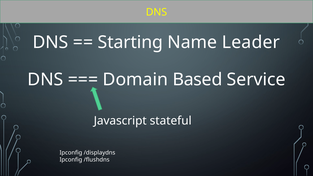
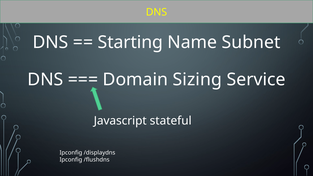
Leader: Leader -> Subnet (251, 42)
Based: Based -> Sizing (197, 80)
